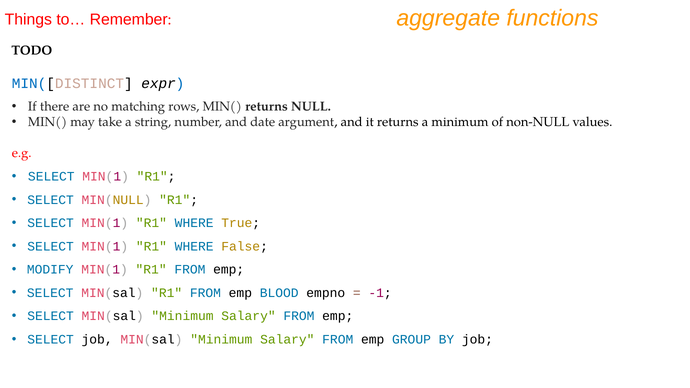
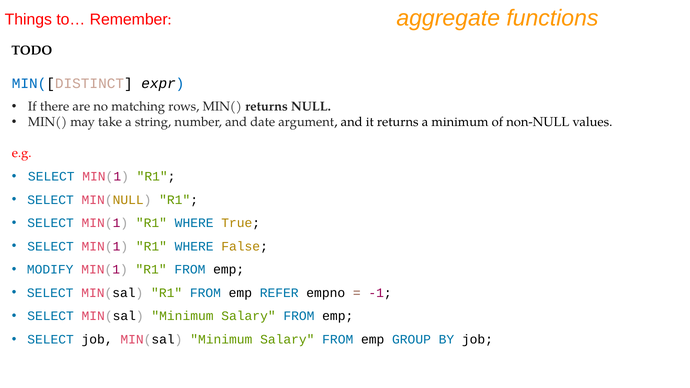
BLOOD: BLOOD -> REFER (279, 293)
